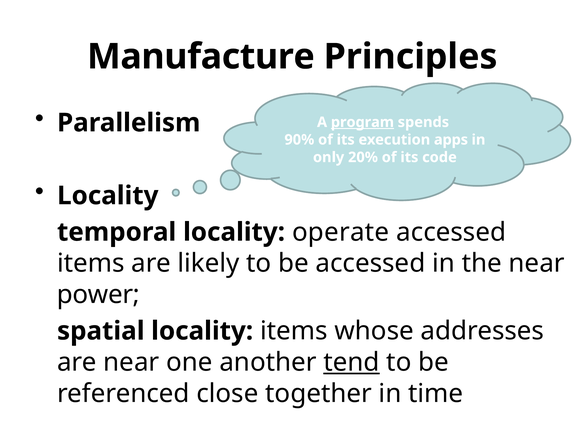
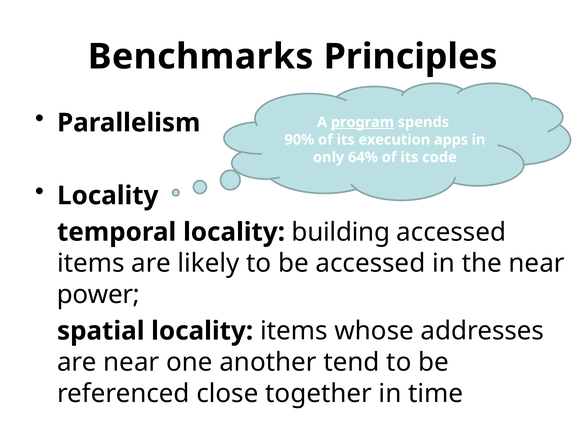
Manufacture: Manufacture -> Benchmarks (201, 57)
20%: 20% -> 64% (363, 157)
operate: operate -> building (341, 232)
tend underline: present -> none (351, 362)
